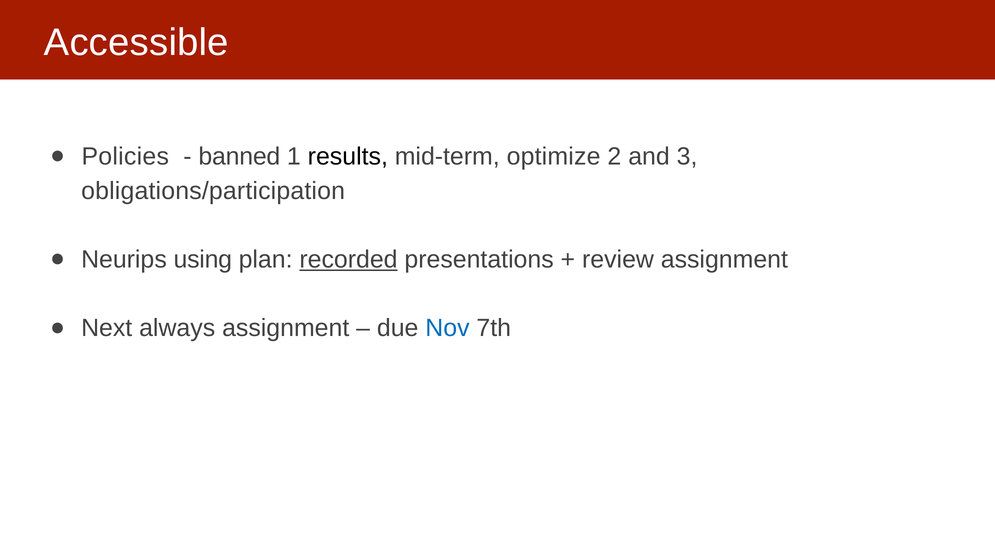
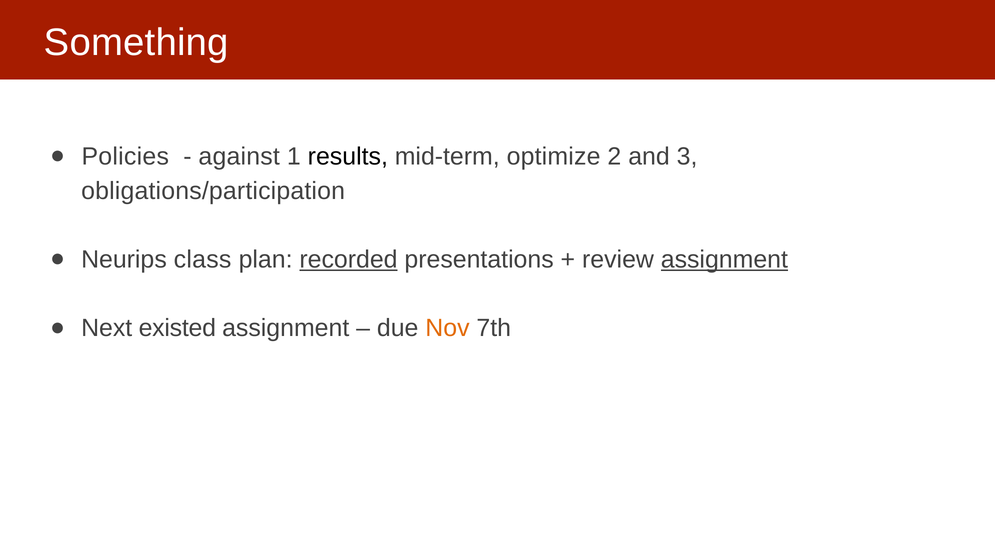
Accessible: Accessible -> Something (136, 43)
banned: banned -> against (239, 156)
using: using -> class (203, 259)
assignment underline: none -> present (724, 259)
always: always -> existed (177, 328)
Nov colour: blue -> orange (447, 328)
